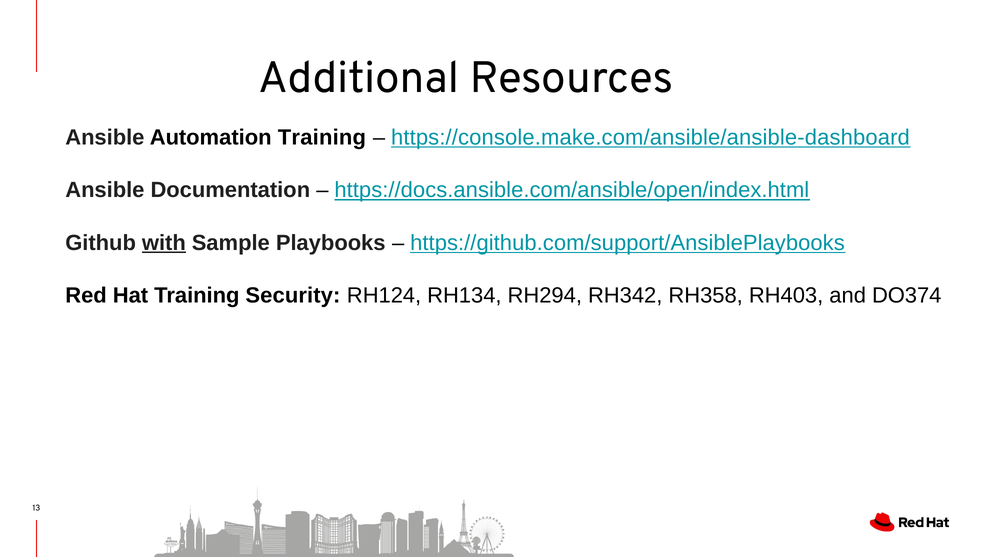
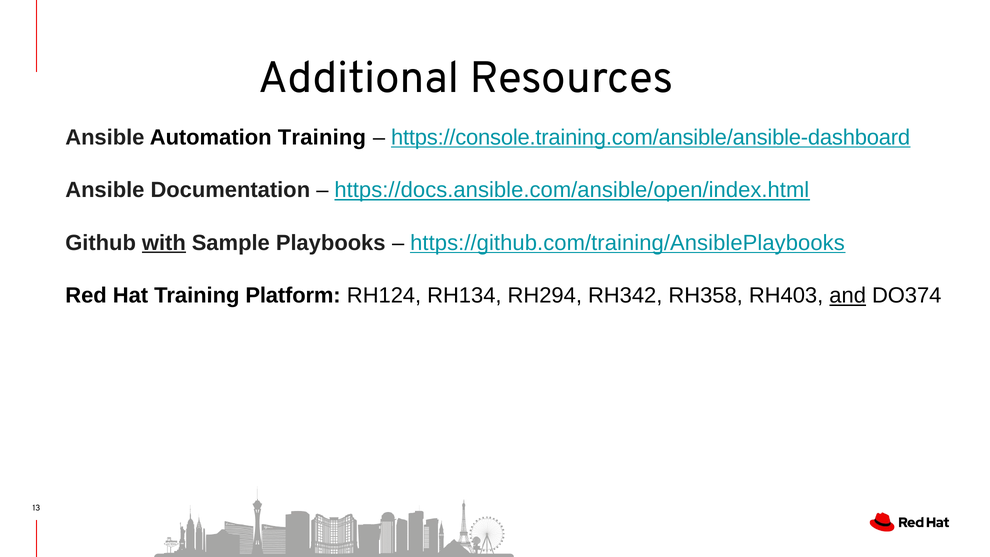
https://console.make.com/ansible/ansible-dashboard: https://console.make.com/ansible/ansible-dashboard -> https://console.training.com/ansible/ansible-dashboard (651, 137)
https://github.com/support/AnsiblePlaybooks: https://github.com/support/AnsiblePlaybooks -> https://github.com/training/AnsiblePlaybooks (627, 243)
Security: Security -> Platform (293, 296)
and underline: none -> present (848, 296)
